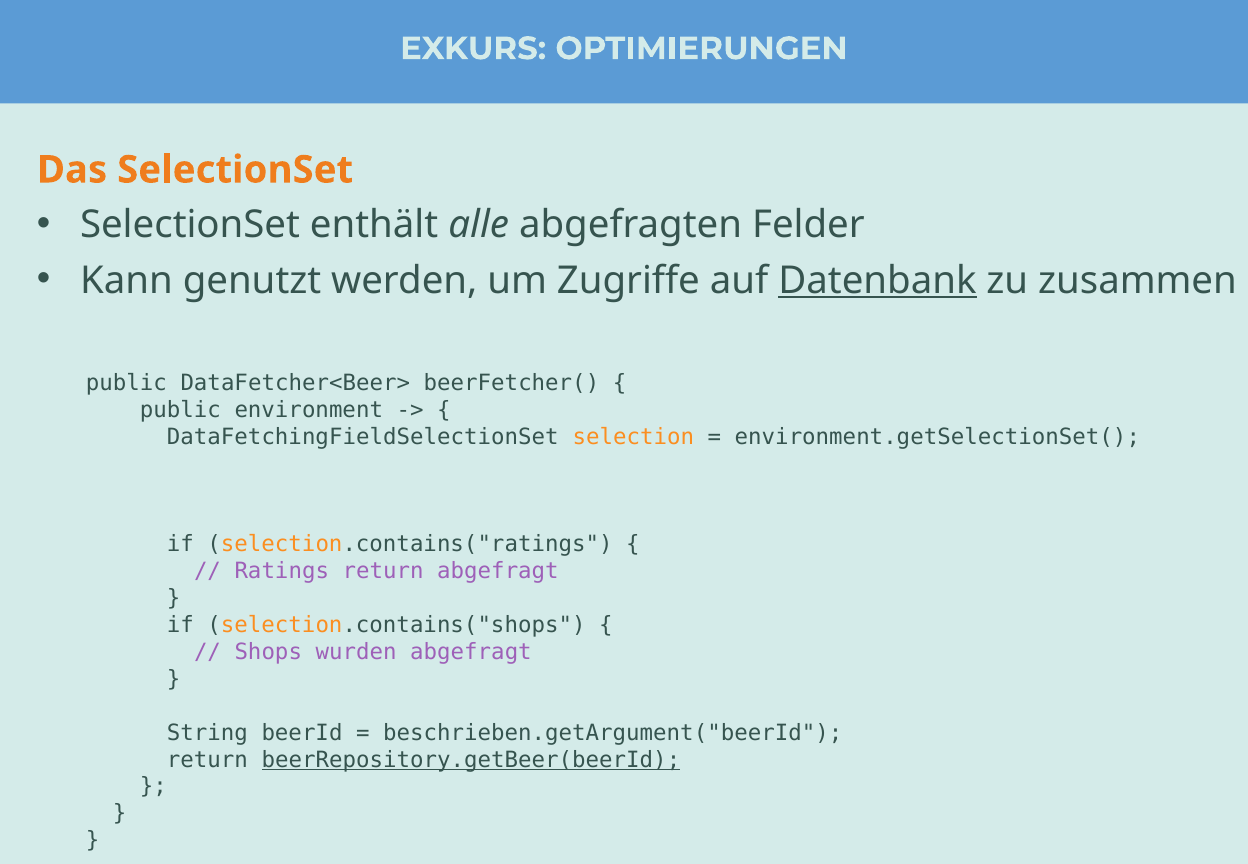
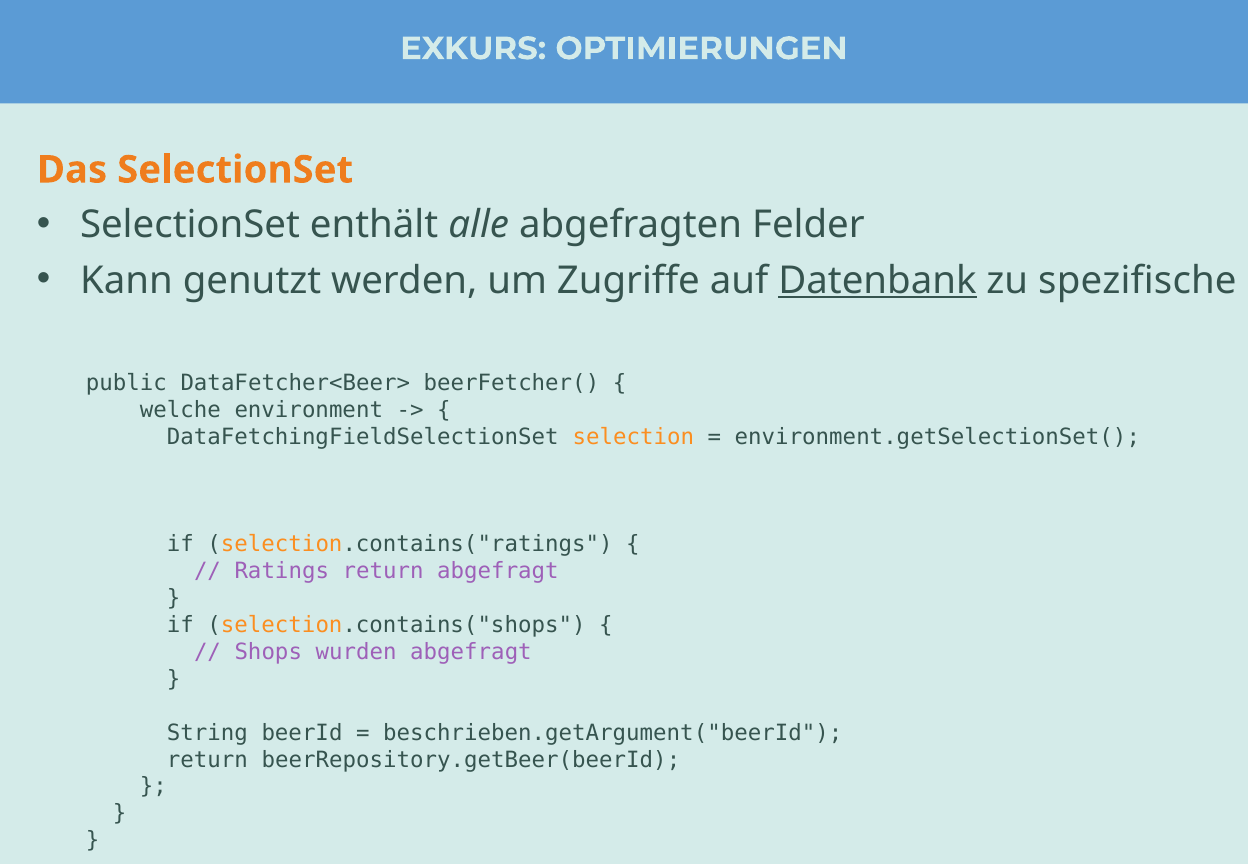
zusammen: zusammen -> spezifische (1137, 280)
public: public -> welche (180, 410)
beerRepository.getBeer(beerId underline: present -> none (471, 760)
